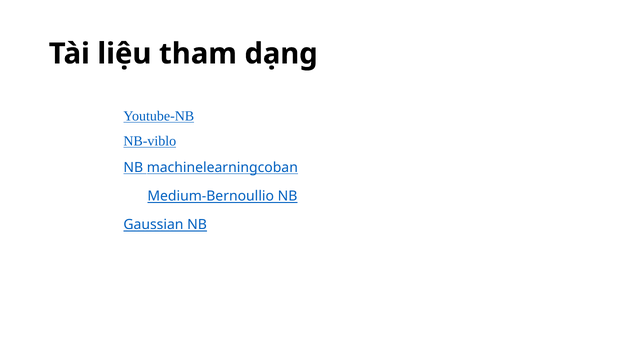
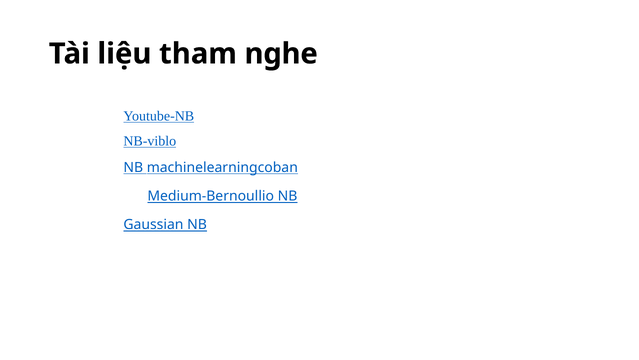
dạng: dạng -> nghe (281, 54)
